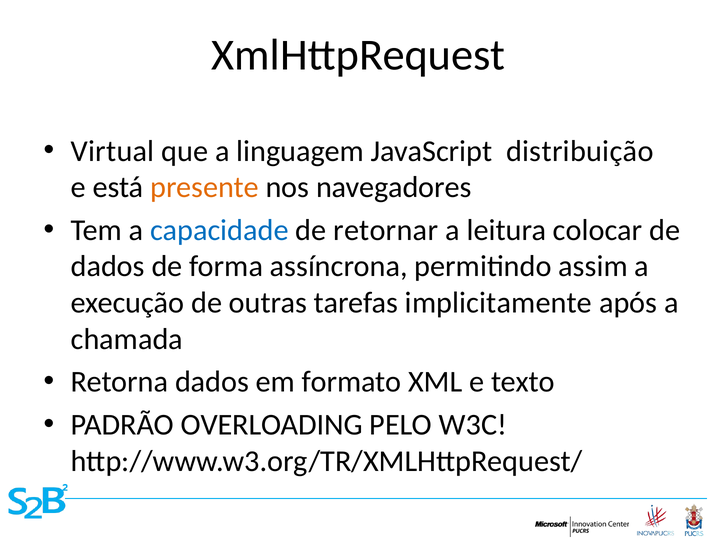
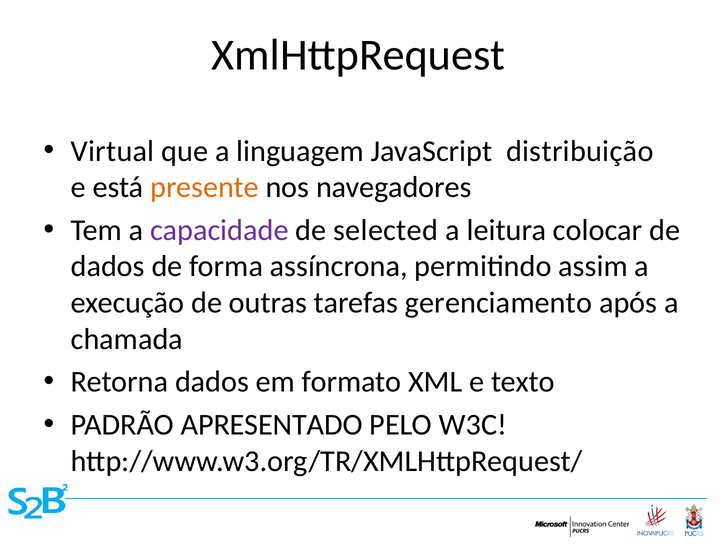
capacidade colour: blue -> purple (219, 230)
retornar: retornar -> selected (386, 230)
implicitamente: implicitamente -> gerenciamento (499, 303)
OVERLOADING: OVERLOADING -> APRESENTADO (272, 425)
